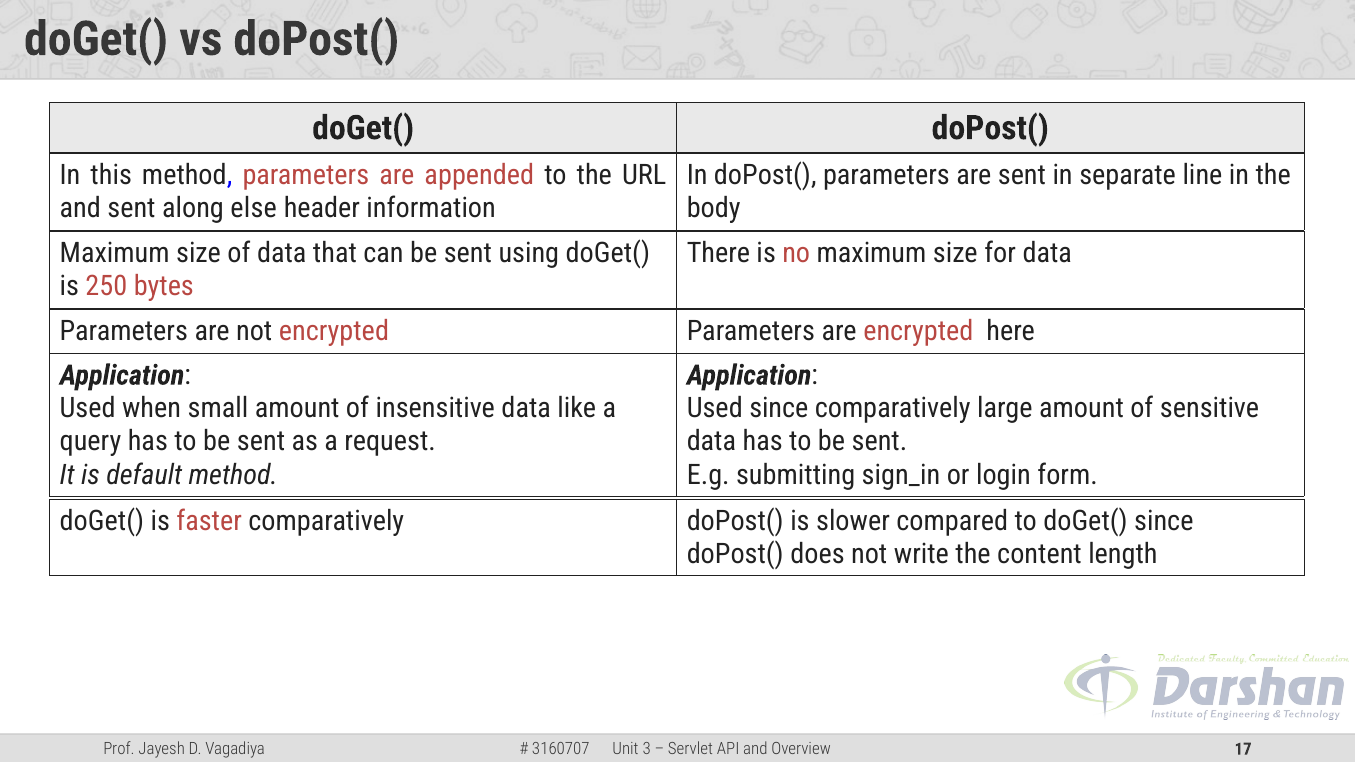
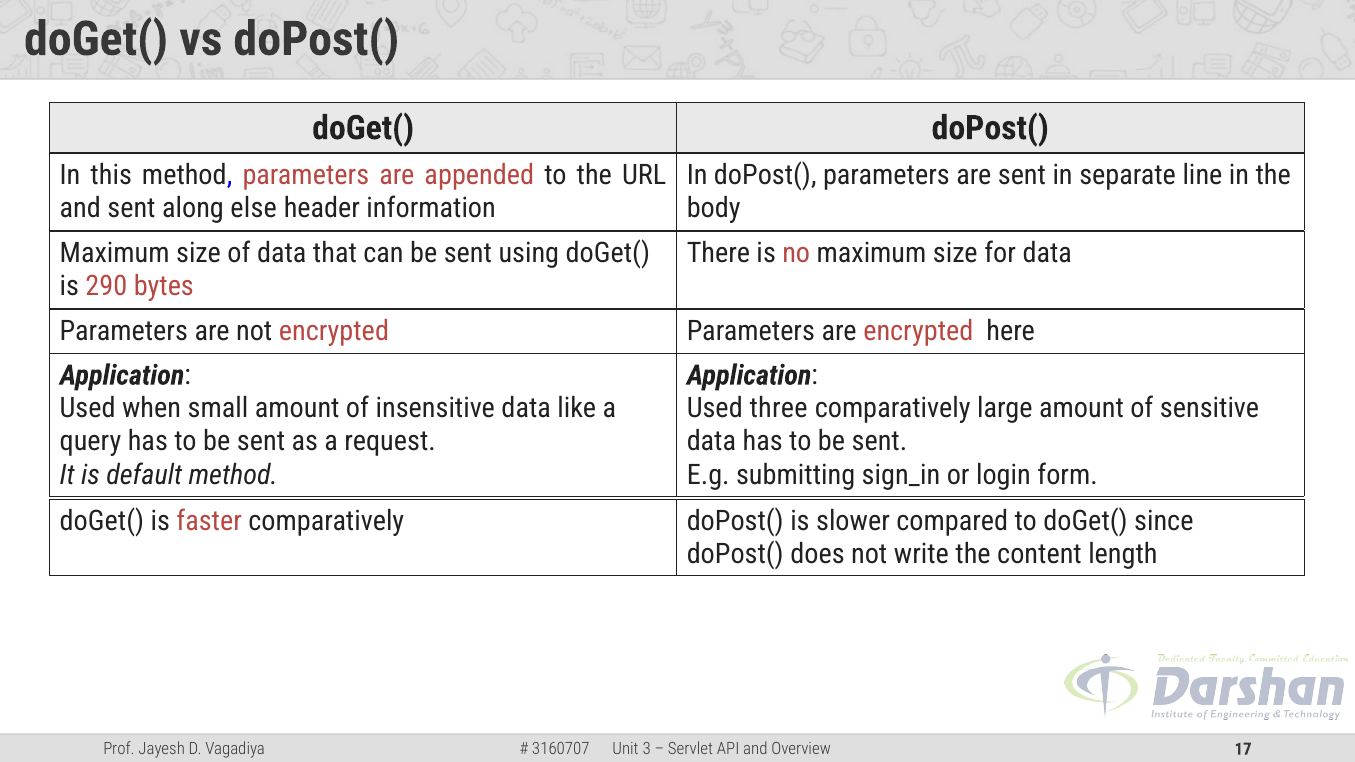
250: 250 -> 290 (106, 287)
Used since: since -> three (779, 409)
